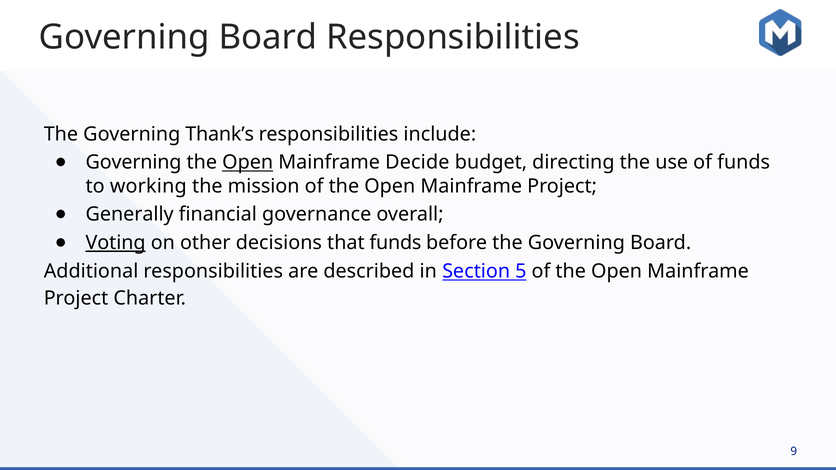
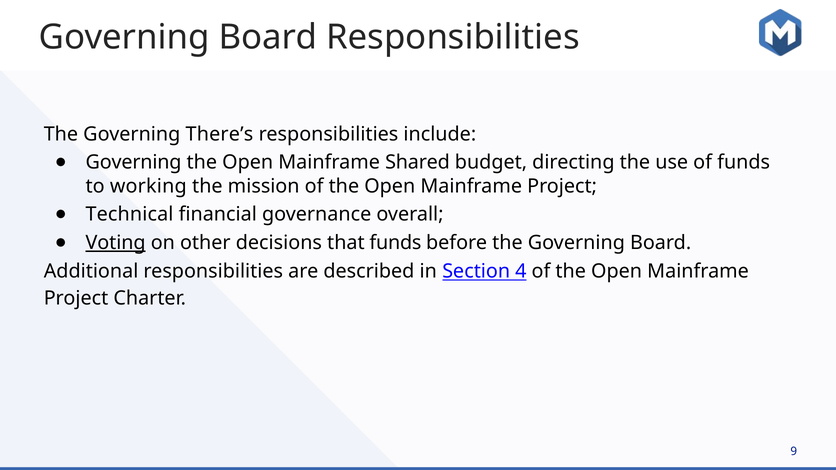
Thank’s: Thank’s -> There’s (219, 134)
Open underline: present -> none (248, 162)
Decide: Decide -> Shared (418, 162)
Generally: Generally -> Technical (130, 214)
5: 5 -> 4 (521, 271)
